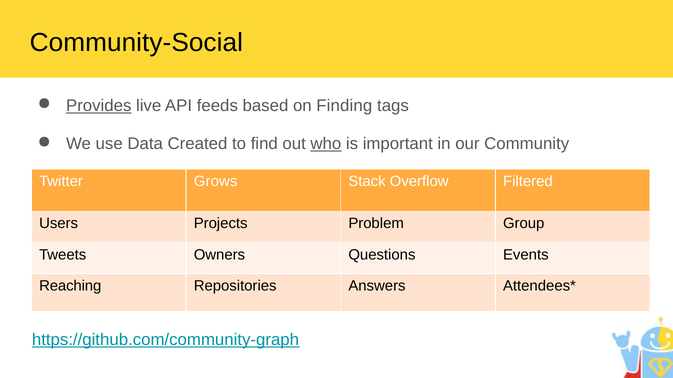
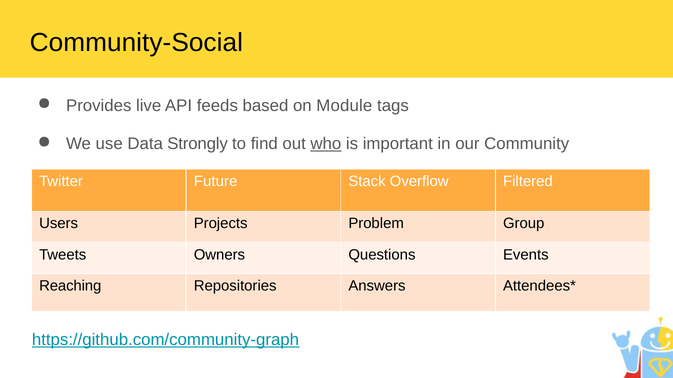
Provides underline: present -> none (99, 106)
Finding: Finding -> Module (344, 106)
Created: Created -> Strongly (198, 144)
Grows: Grows -> Future (216, 182)
